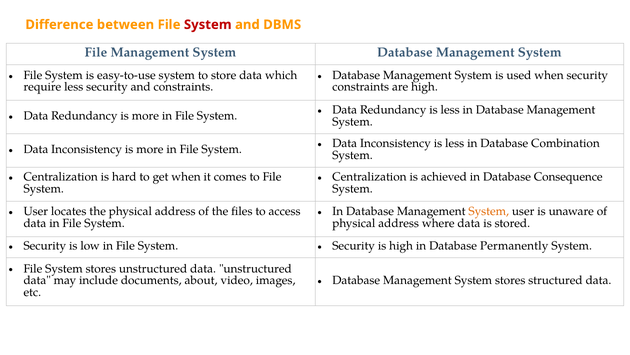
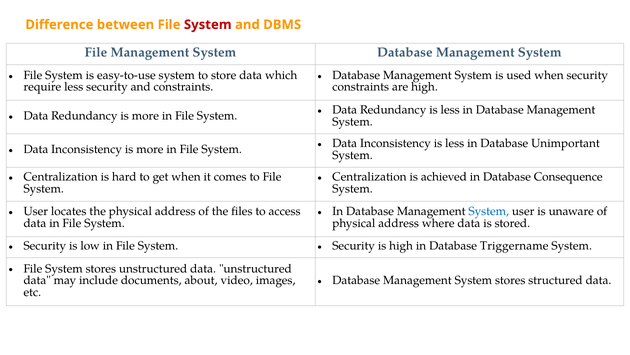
Combination: Combination -> Unimportant (565, 143)
System colour: orange -> blue (489, 211)
Permanently: Permanently -> Triggername (514, 246)
